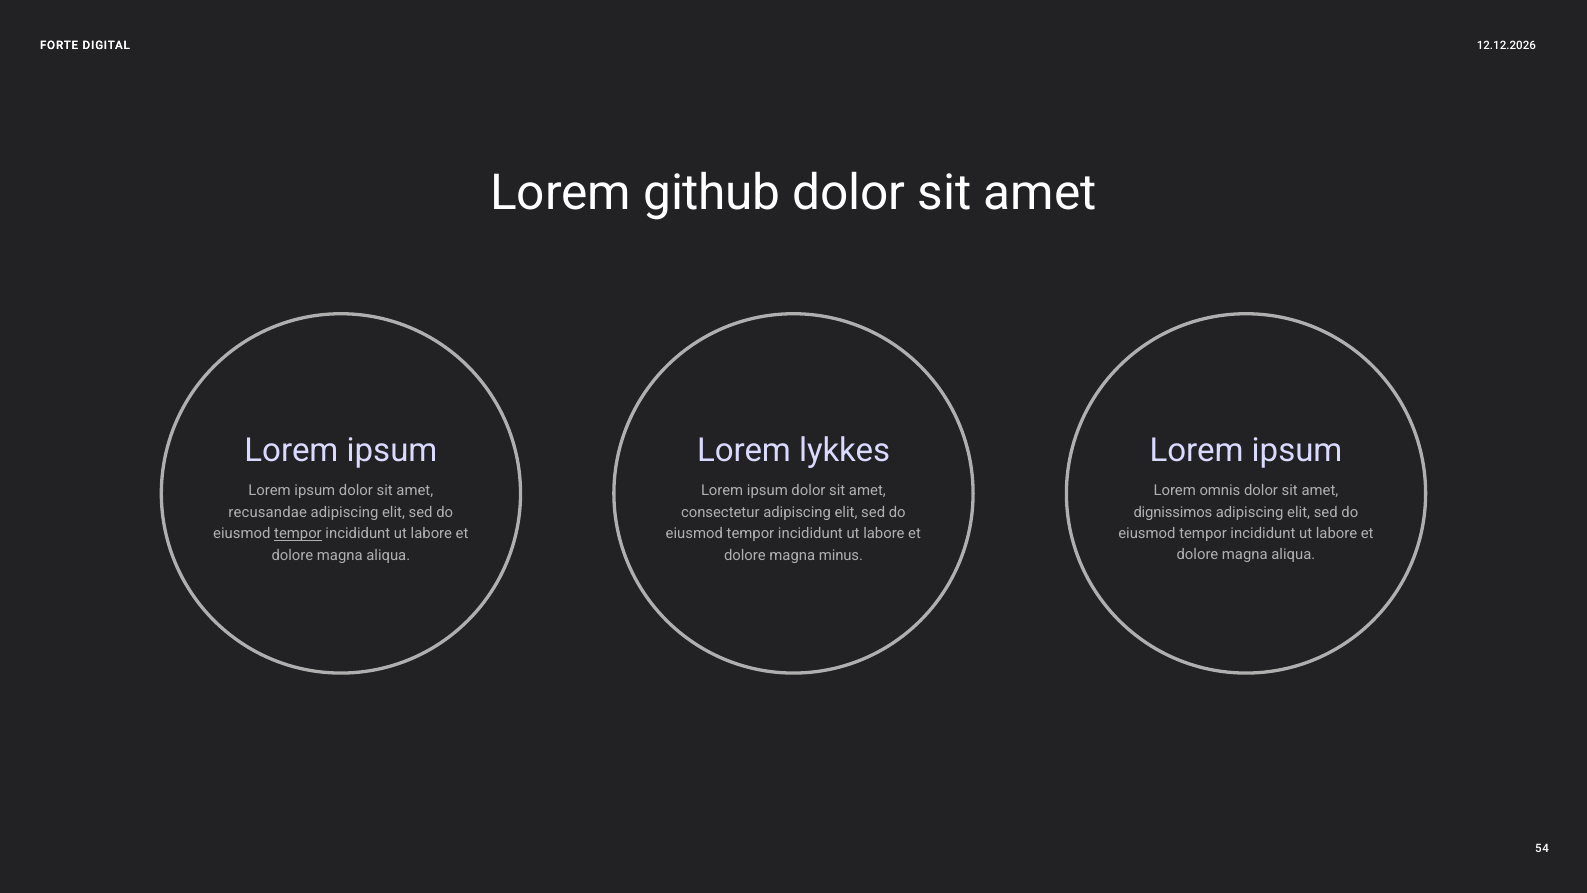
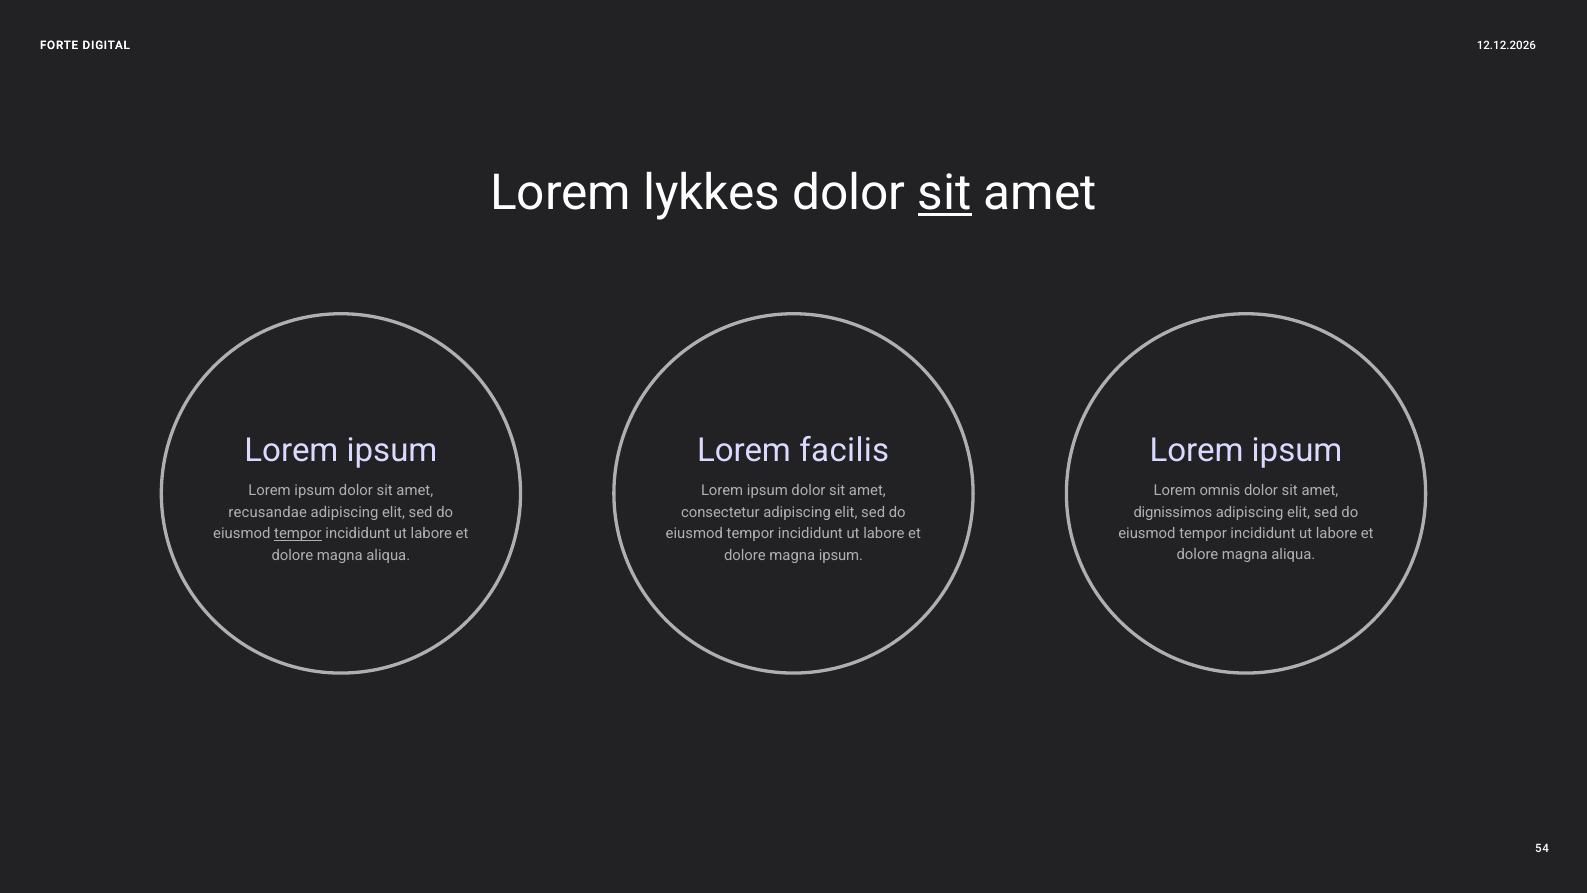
github: github -> lykkes (712, 194)
sit underline: none -> present (945, 194)
lykkes: lykkes -> facilis (844, 451)
magna minus: minus -> ipsum (841, 555)
